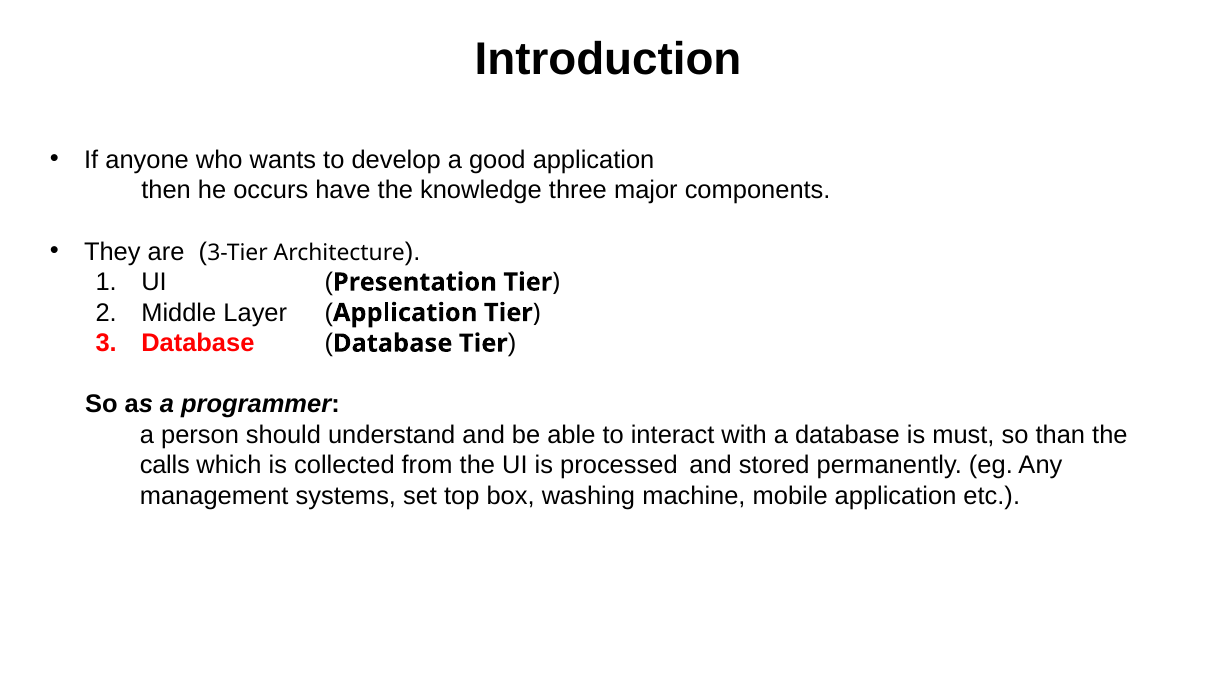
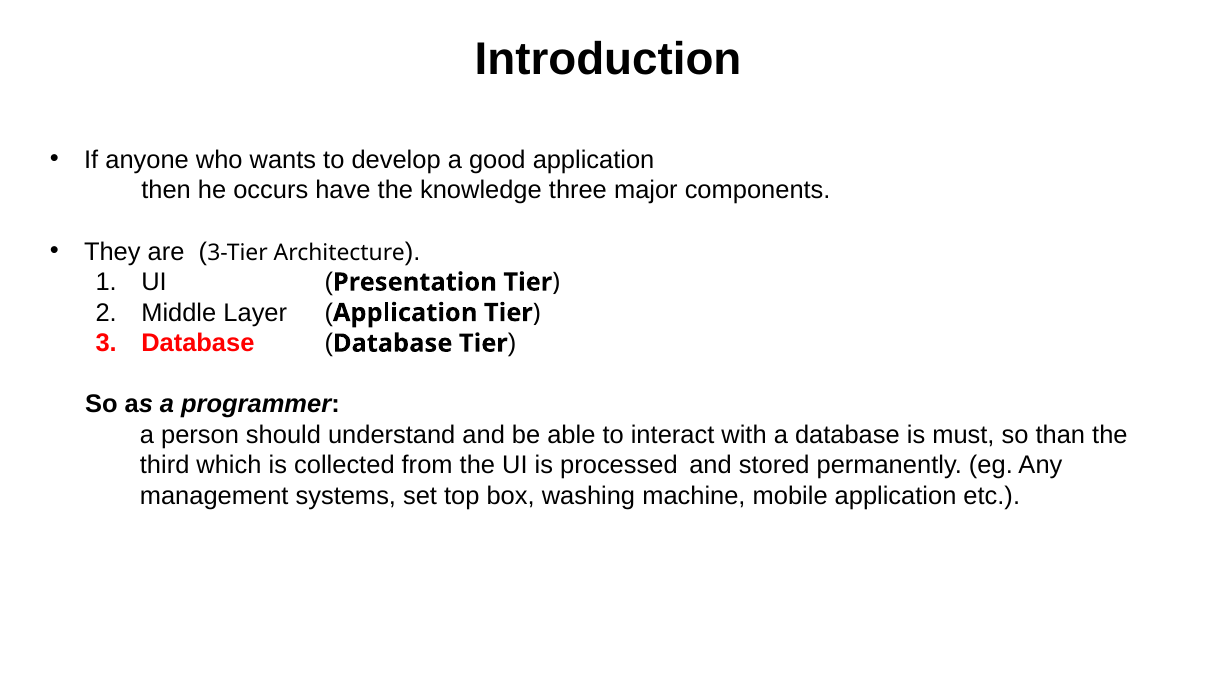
calls: calls -> third (165, 465)
